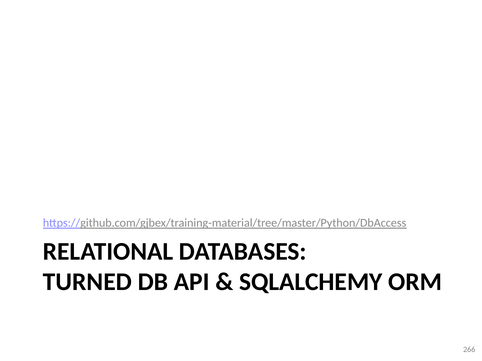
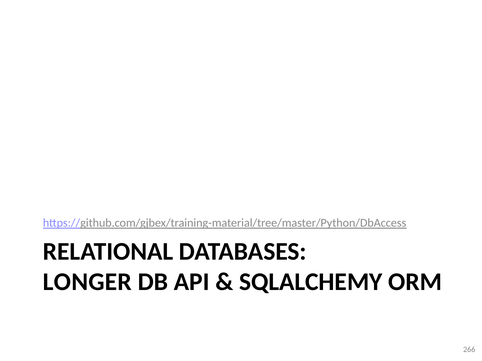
TURNED: TURNED -> LONGER (87, 282)
